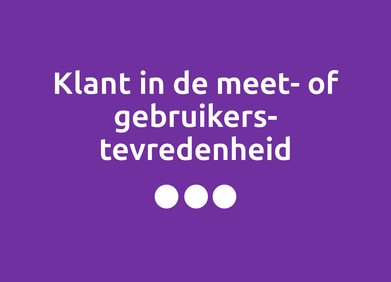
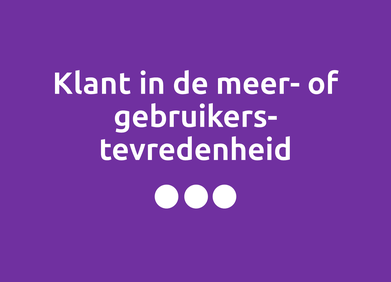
meet-: meet- -> meer- (258, 84)
